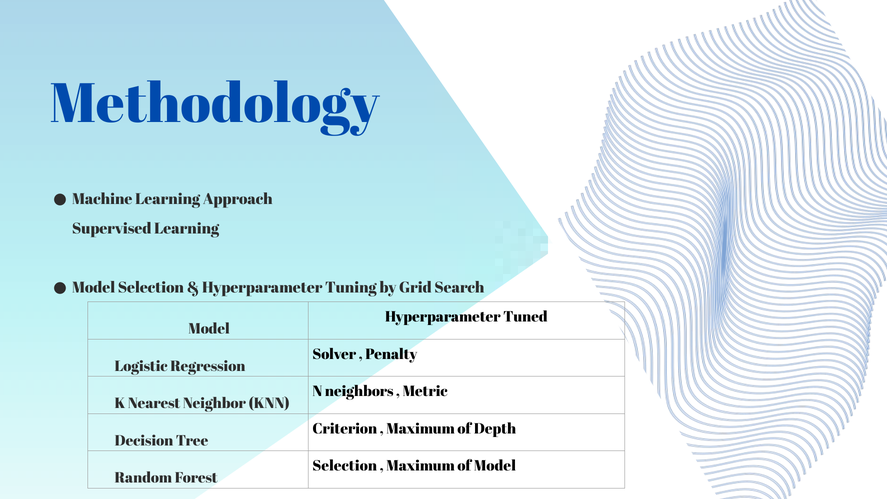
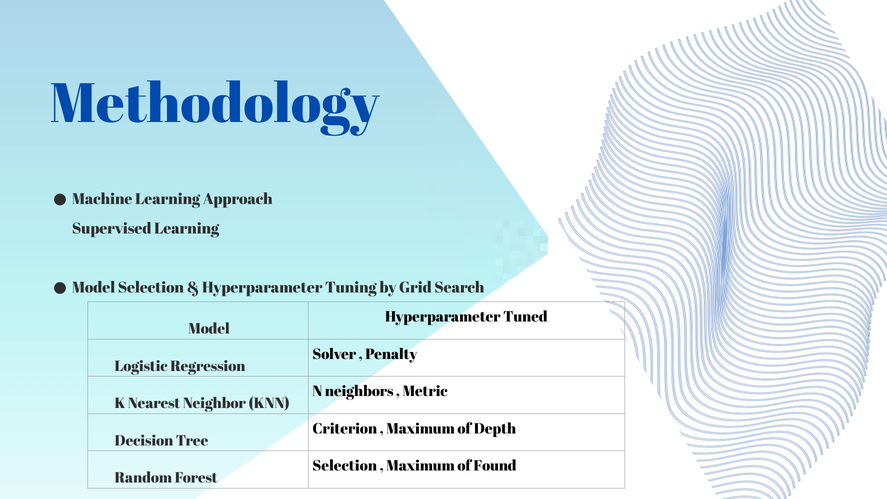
of Model: Model -> Found (495, 466)
